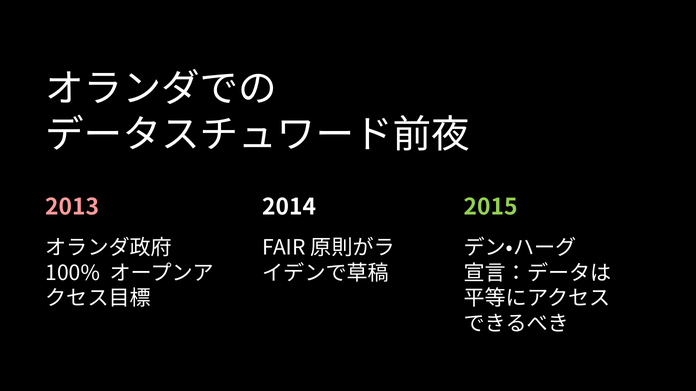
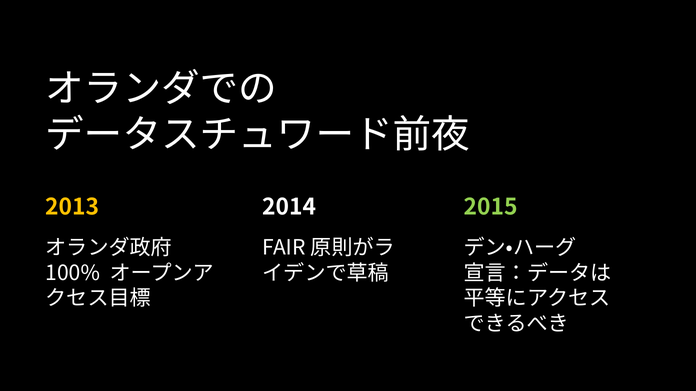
2013 colour: pink -> yellow (72, 208)
